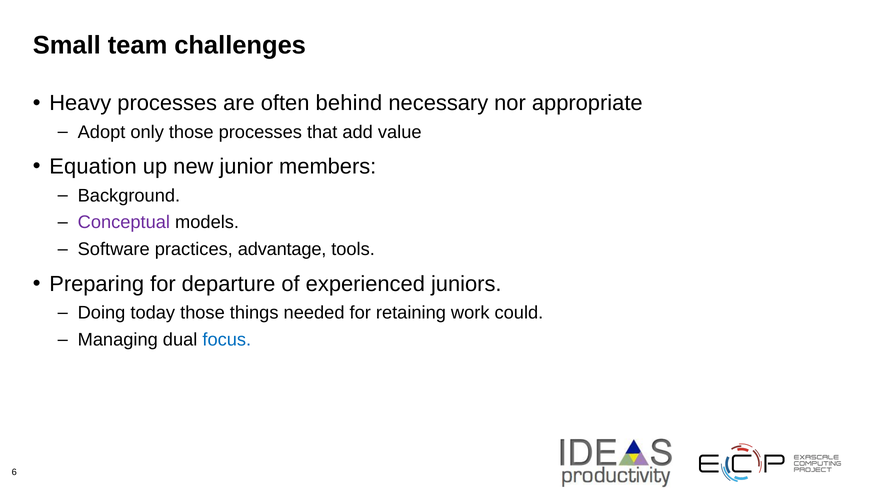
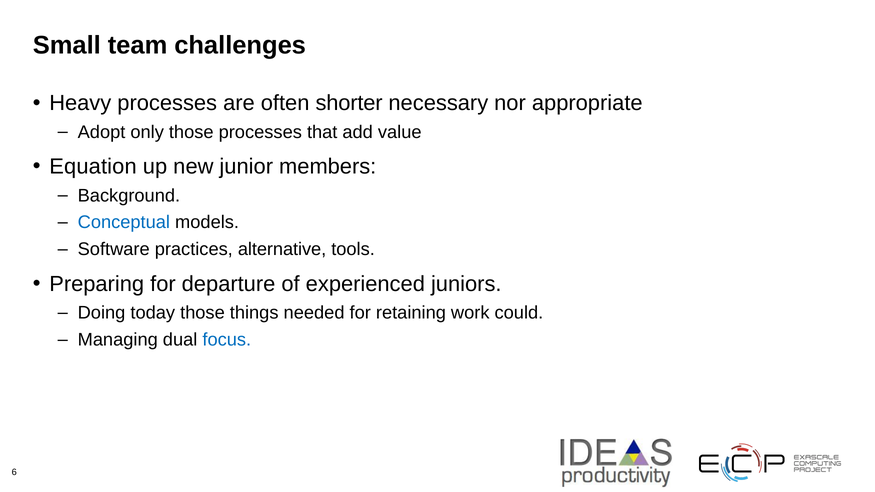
behind: behind -> shorter (349, 103)
Conceptual colour: purple -> blue (124, 223)
advantage: advantage -> alternative (282, 250)
